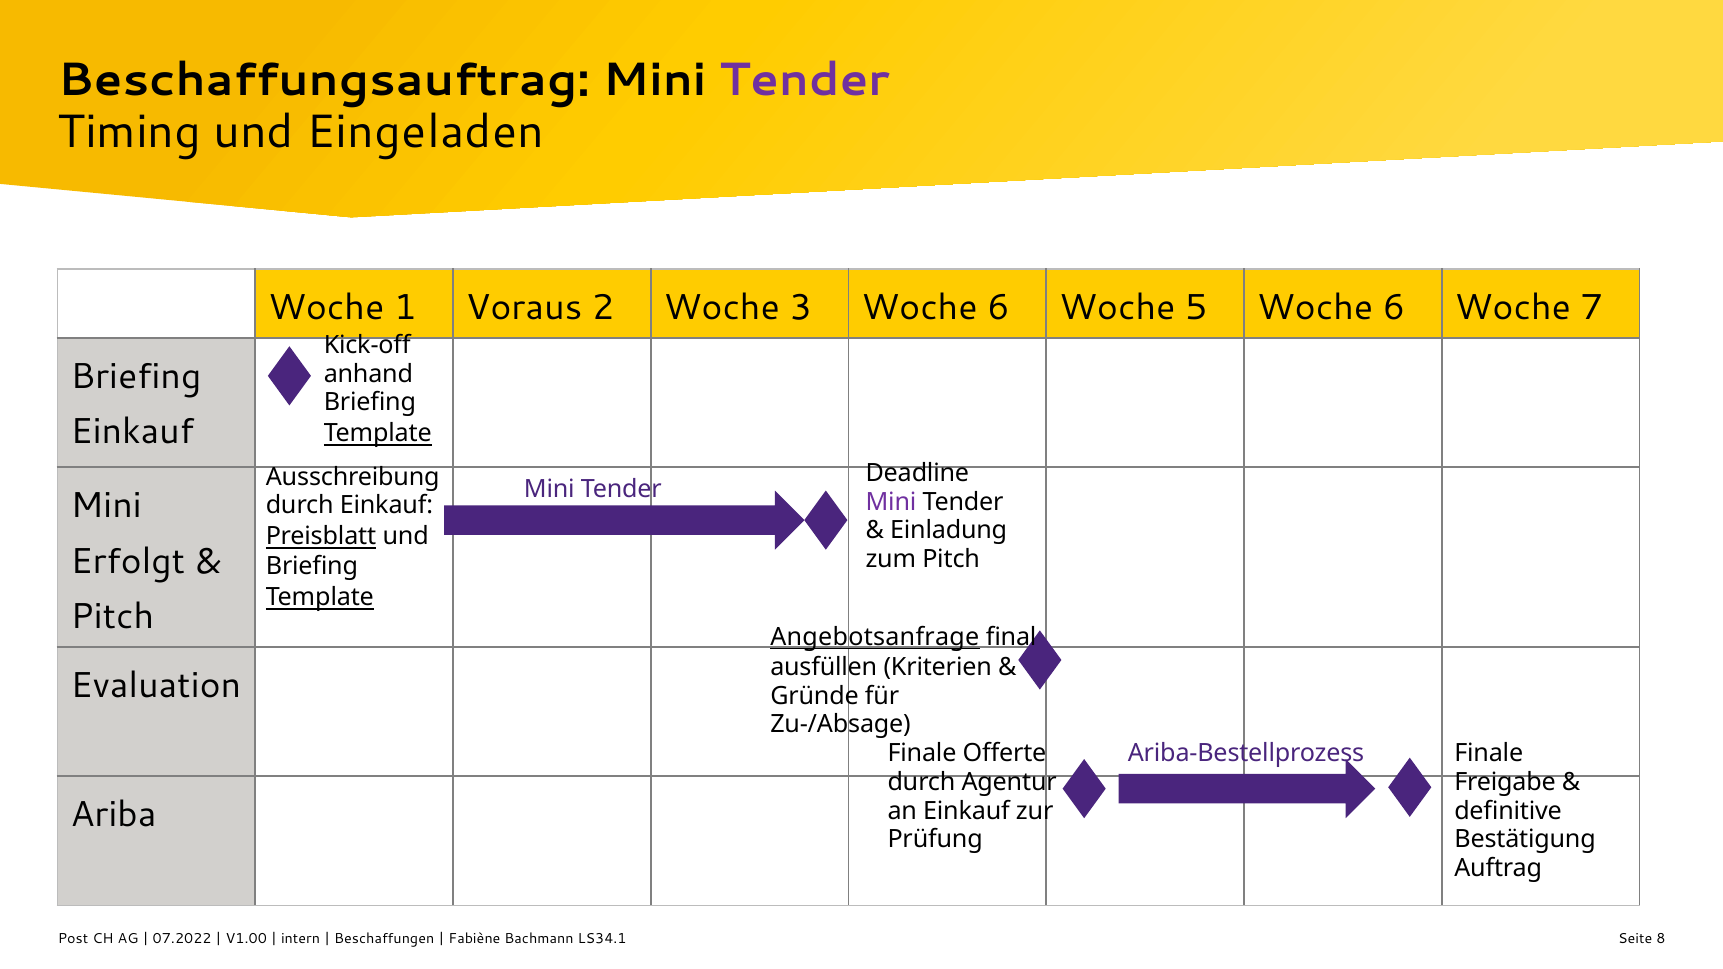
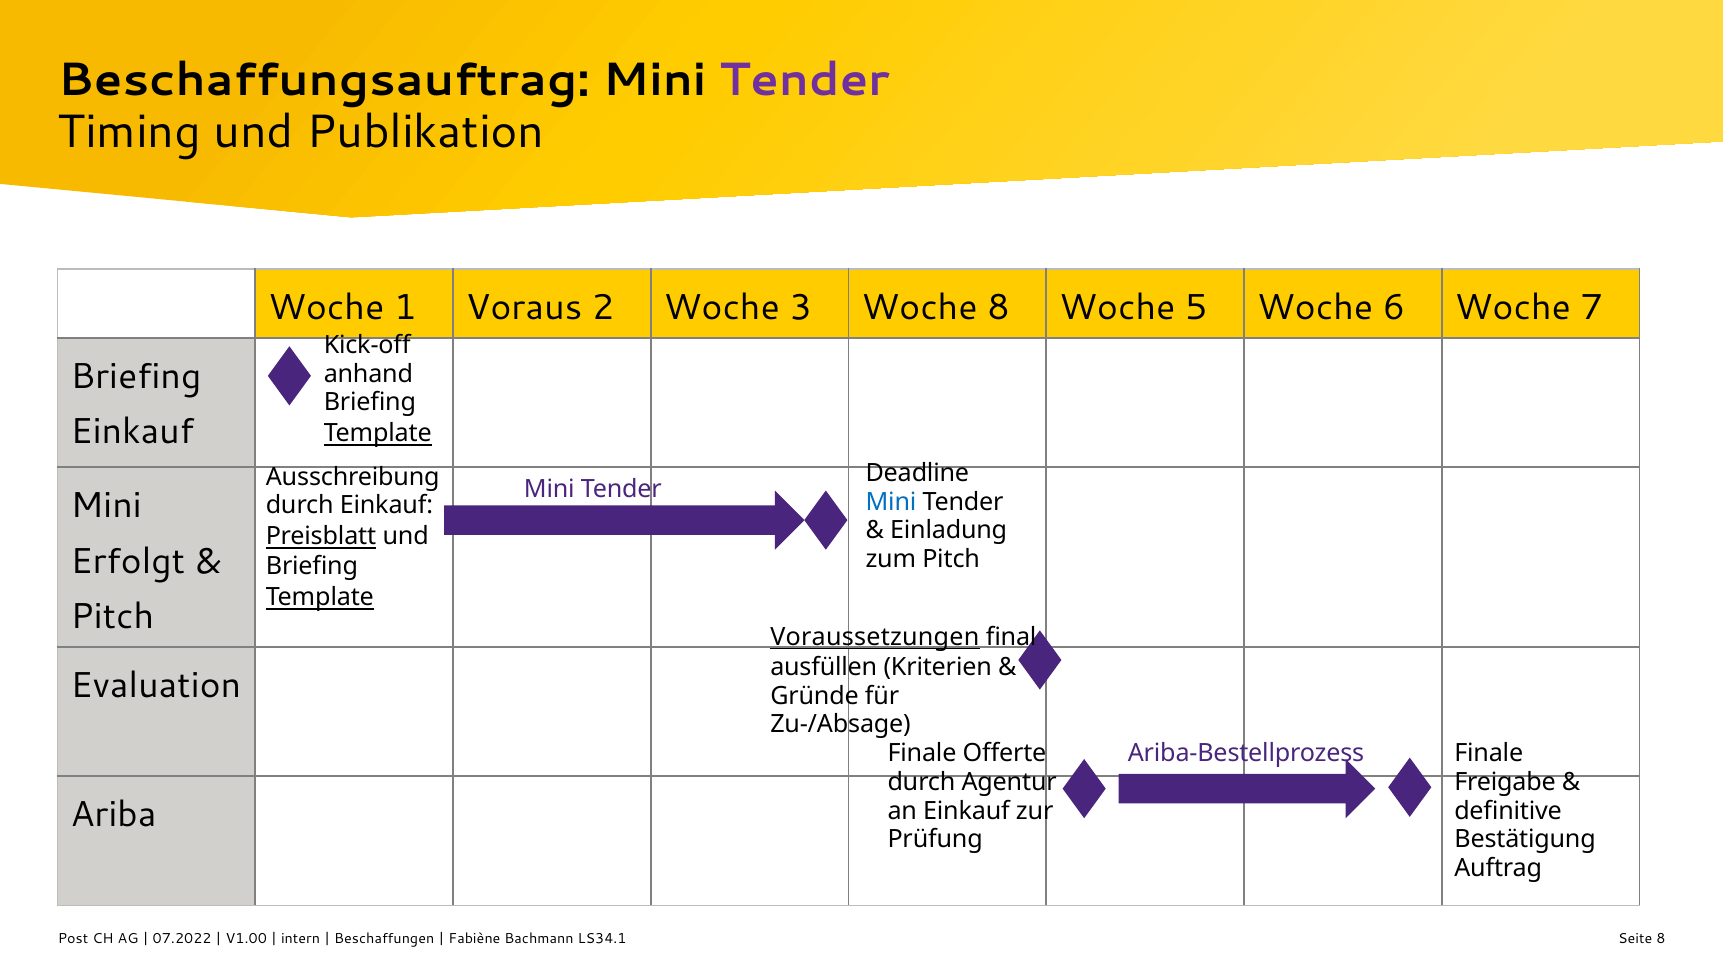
Eingeladen: Eingeladen -> Publikation (426, 132)
3 Woche 6: 6 -> 8 (998, 308)
Mini colour: purple -> blue (891, 502)
Angebotsanfrage: Angebotsanfrage -> Voraussetzungen (875, 637)
